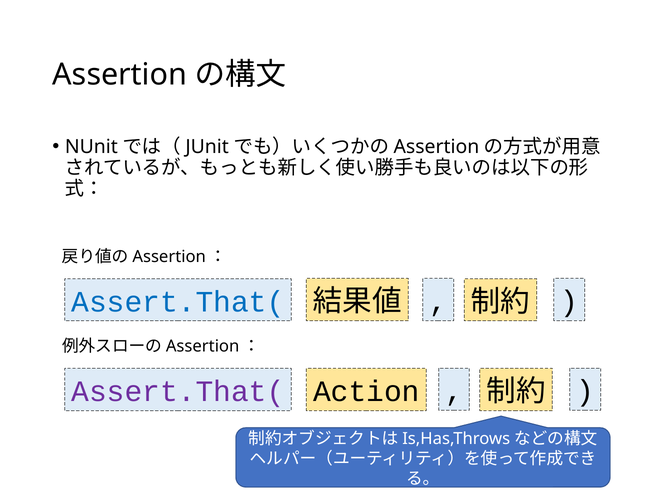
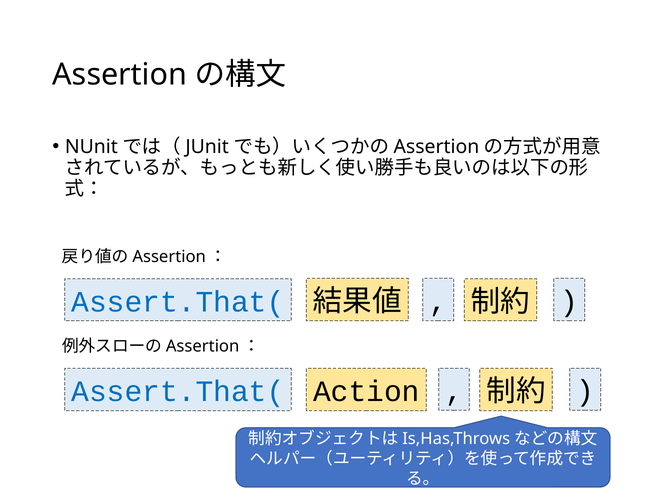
Assert.That( colour: purple -> blue (178, 391)
